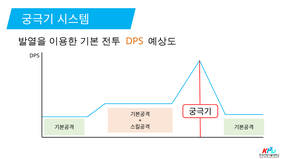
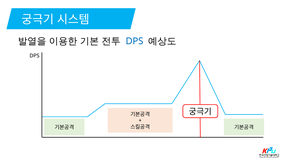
DPS colour: orange -> blue (135, 41)
